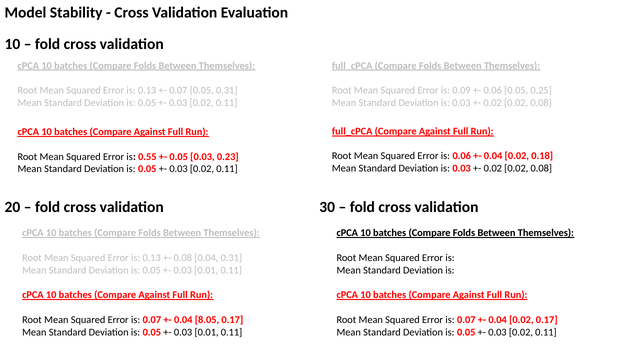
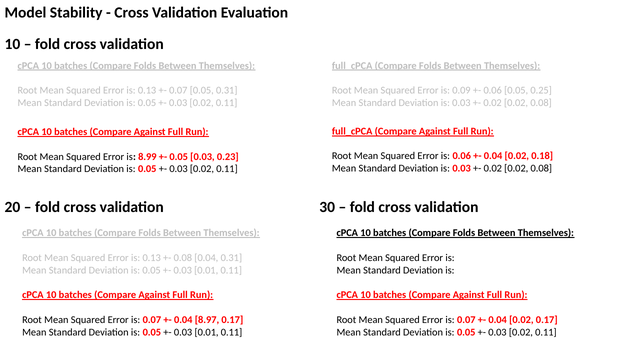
0.55: 0.55 -> 8.99 (147, 157)
8.05: 8.05 -> 8.97 (207, 320)
